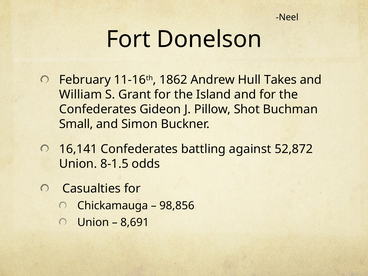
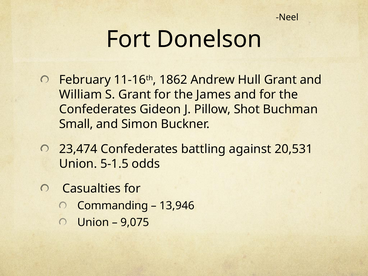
Hull Takes: Takes -> Grant (280, 80)
Island: Island -> James (214, 95)
16,141: 16,141 -> 23,474 (78, 149)
52,872: 52,872 -> 20,531 (294, 149)
8-1.5: 8-1.5 -> 5-1.5 (114, 164)
Chickamauga: Chickamauga -> Commanding (113, 206)
98,856: 98,856 -> 13,946 (177, 206)
8,691: 8,691 -> 9,075 (135, 222)
